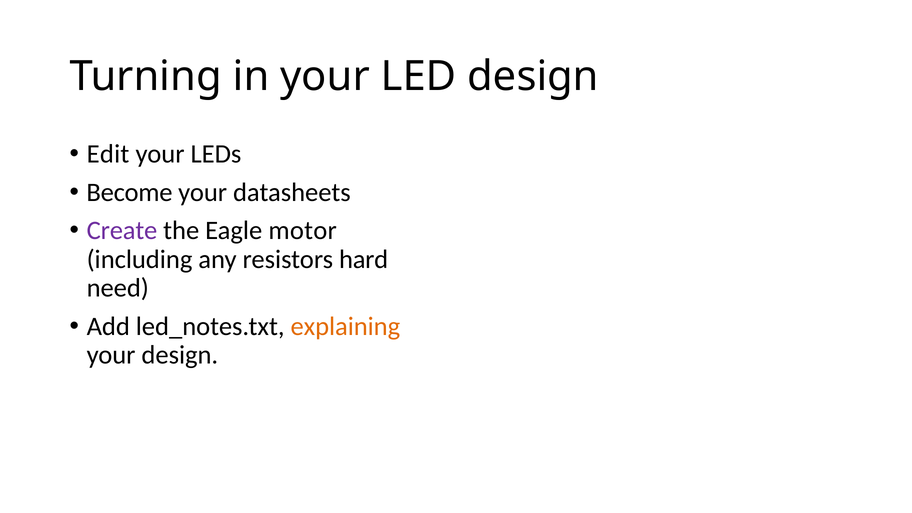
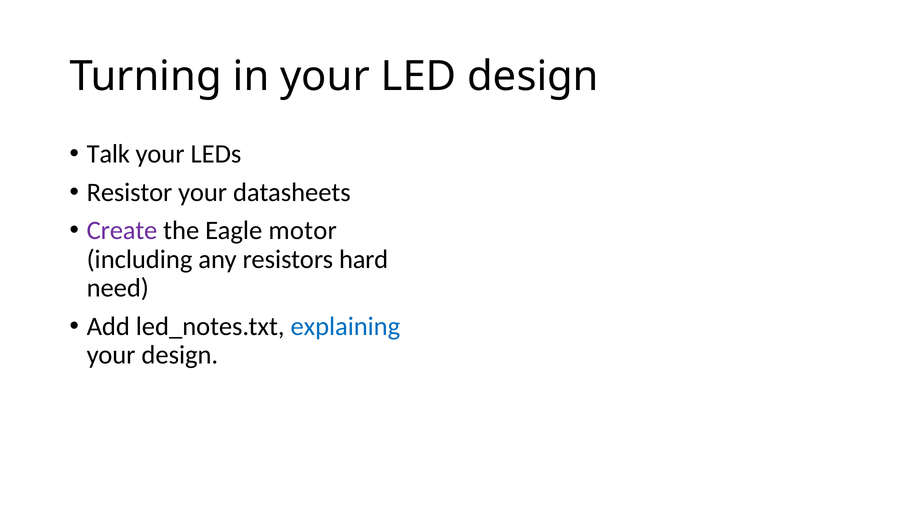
Edit: Edit -> Talk (108, 154)
Become: Become -> Resistor (129, 192)
explaining colour: orange -> blue (345, 326)
